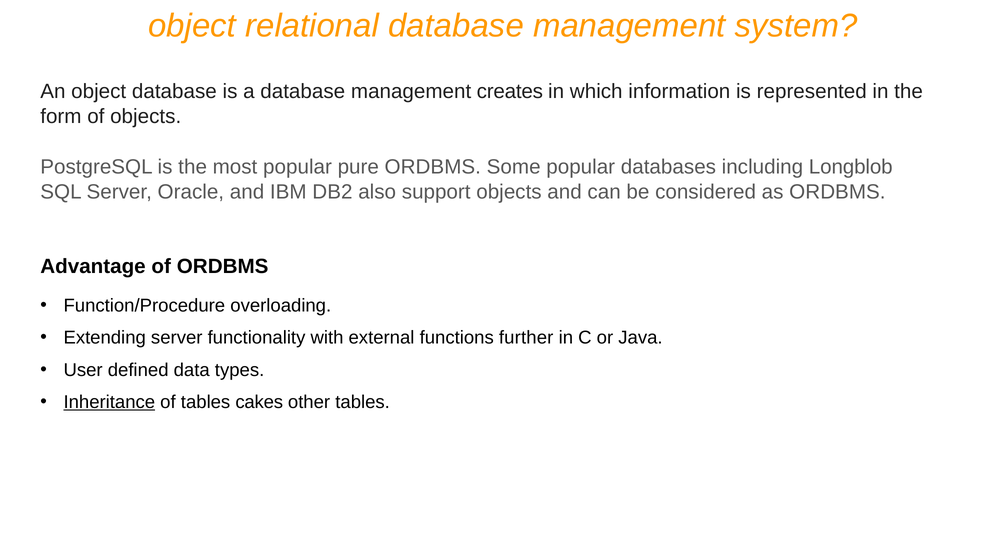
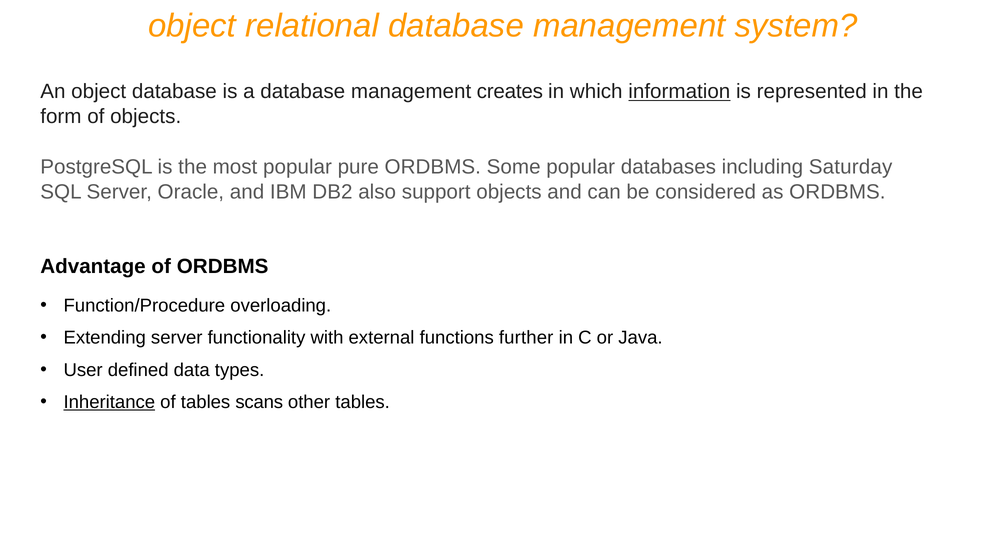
information underline: none -> present (679, 92)
Longblob: Longblob -> Saturday (851, 167)
cakes: cakes -> scans (259, 402)
